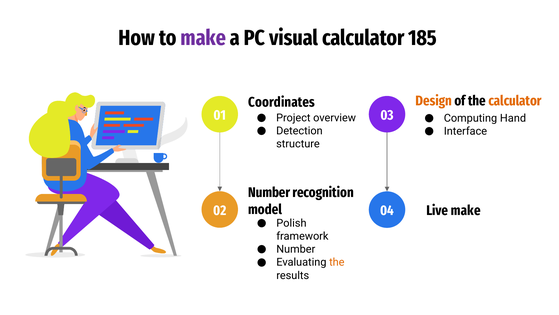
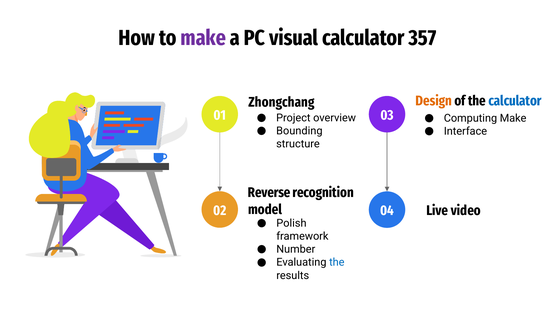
185: 185 -> 357 (422, 38)
calculator colour: orange -> blue (515, 101)
Coordinates: Coordinates -> Zhongchang (282, 102)
Computing Hand: Hand -> Make (513, 118)
Detection: Detection -> Bounding (299, 131)
Number: Number -> Reverse (269, 192)
Live make: make -> video (466, 210)
the colour: orange -> blue (337, 262)
